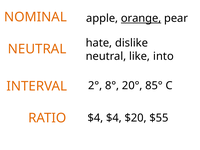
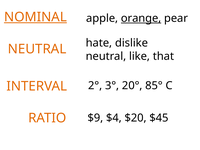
NOMINAL underline: none -> present (35, 17)
into: into -> that (163, 56)
8°: 8° -> 3° (112, 86)
RATIO $4: $4 -> $9 (95, 118)
$55: $55 -> $45 (159, 118)
